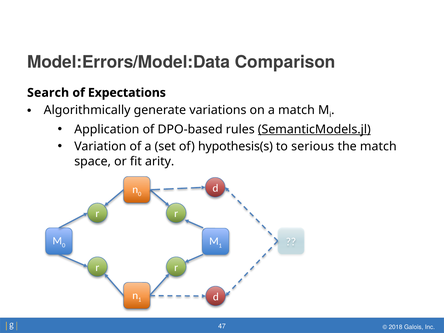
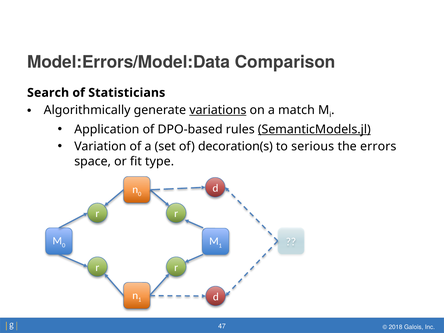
Expectations: Expectations -> Statisticians (127, 93)
variations underline: none -> present (218, 110)
hypothesis(s: hypothesis(s -> decoration(s (235, 147)
the match: match -> errors (378, 147)
arity: arity -> type (160, 161)
